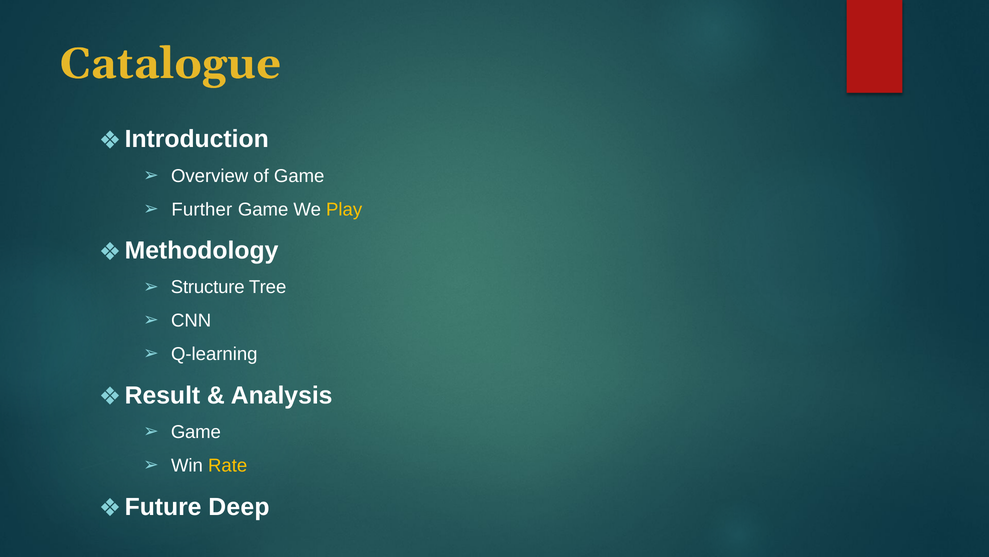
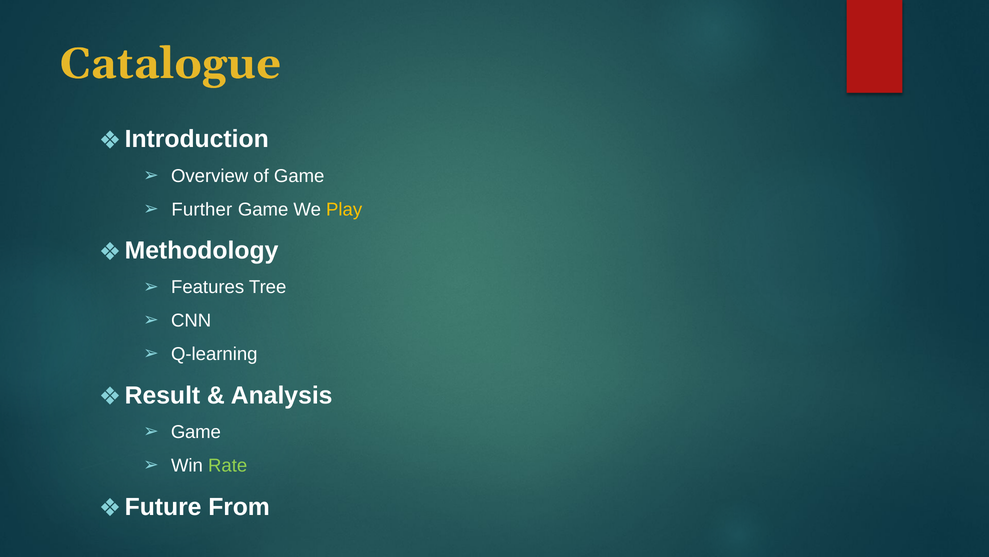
Structure: Structure -> Features (208, 287)
Rate colour: yellow -> light green (228, 465)
Deep: Deep -> From (239, 506)
